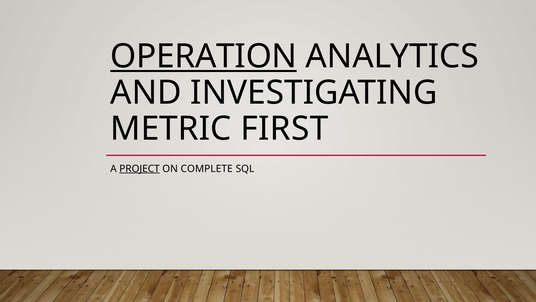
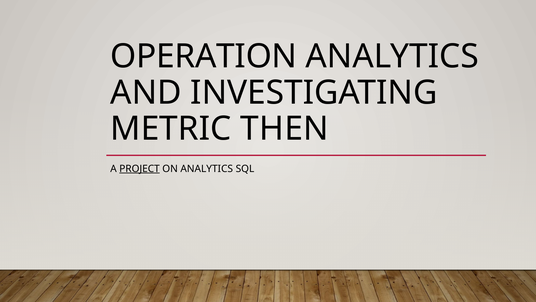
OPERATION underline: present -> none (204, 56)
FIRST: FIRST -> THEN (285, 129)
ON COMPLETE: COMPLETE -> ANALYTICS (207, 168)
